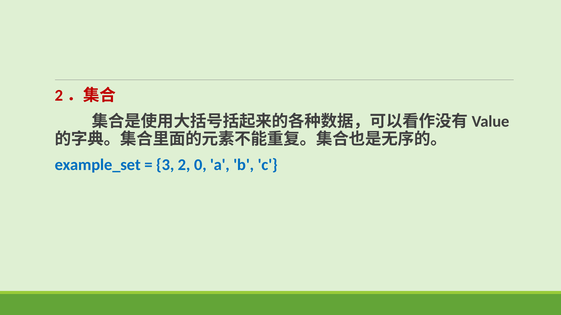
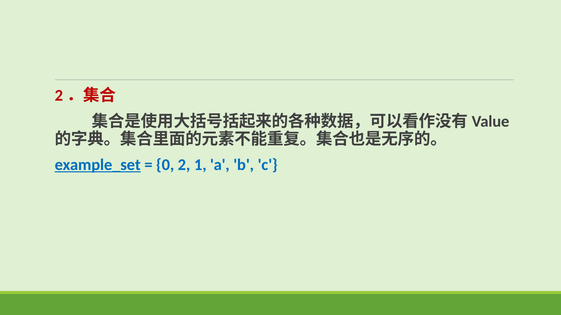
example_set underline: none -> present (98, 165)
3: 3 -> 0 (165, 165)
0: 0 -> 1 (200, 165)
